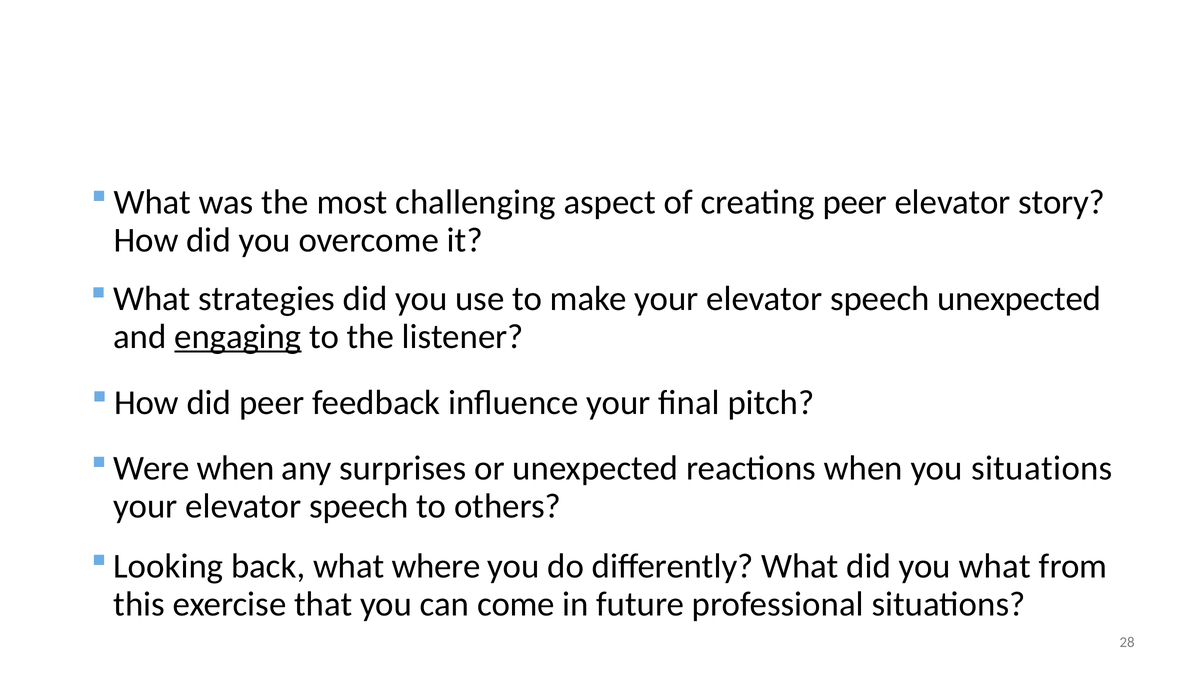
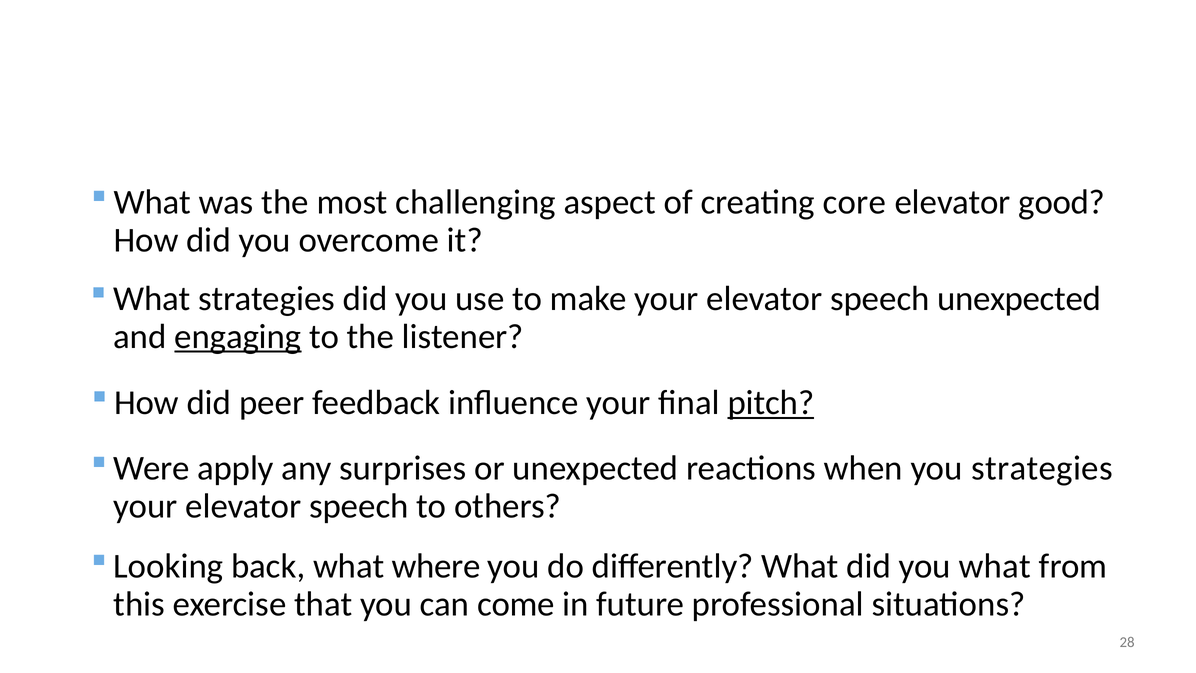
creating peer: peer -> core (854, 202)
story: story -> good (1062, 202)
pitch underline: none -> present (771, 403)
Were when: when -> apply (235, 468)
you situations: situations -> strategies (1042, 468)
